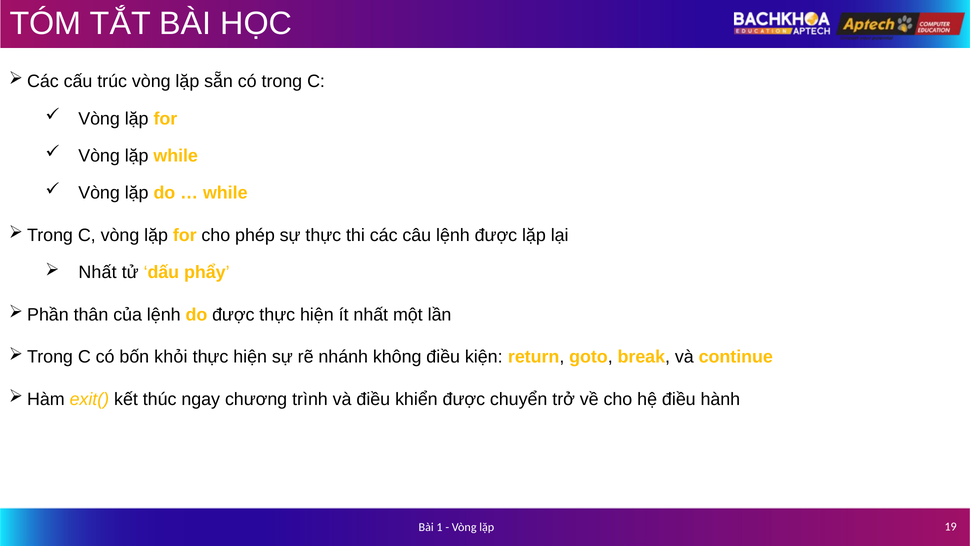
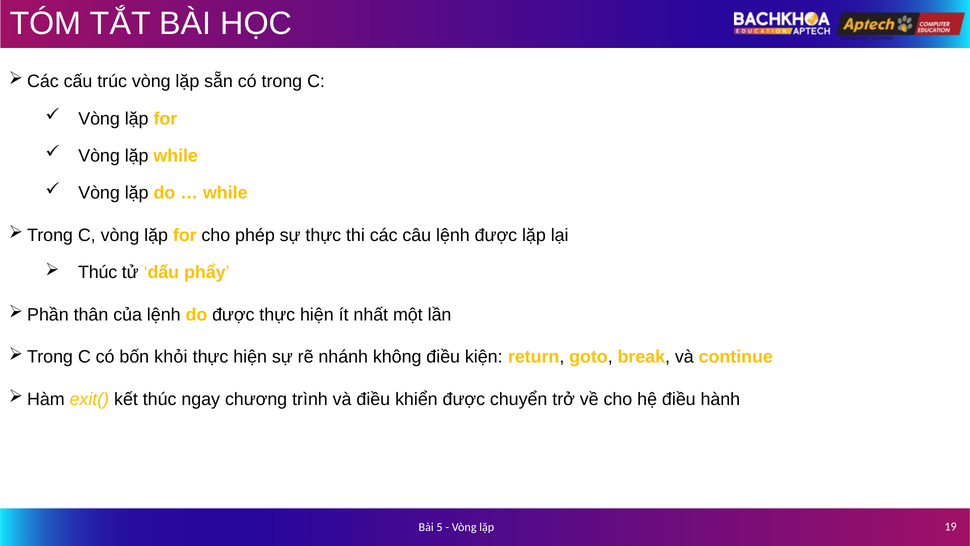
Nhất: Nhất -> Thúc (98, 272)
1: 1 -> 5 (439, 527)
